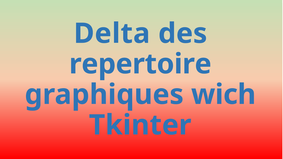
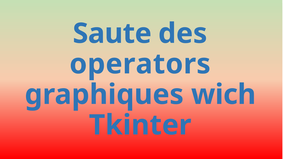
Delta: Delta -> Saute (112, 34)
repertoire: repertoire -> operators (140, 64)
